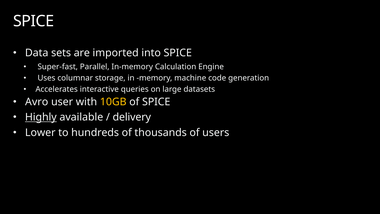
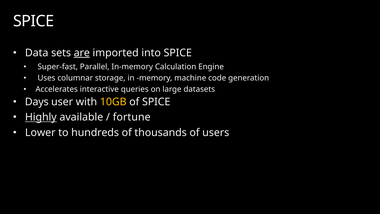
are underline: none -> present (82, 53)
Avro: Avro -> Days (37, 102)
delivery: delivery -> fortune (132, 117)
